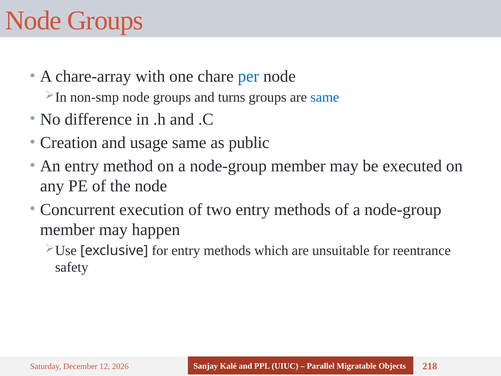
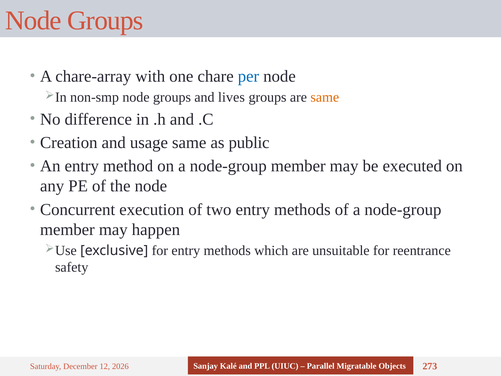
turns: turns -> lives (231, 97)
same colour: blue -> orange (325, 97)
218: 218 -> 273 (430, 366)
